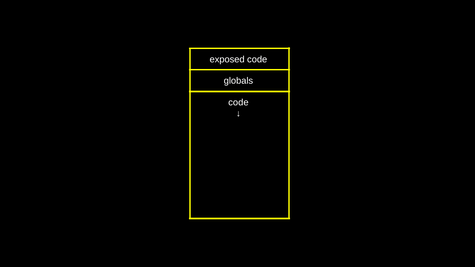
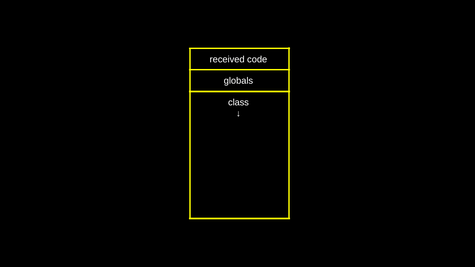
exposed: exposed -> received (227, 59)
code: code -> class (238, 102)
